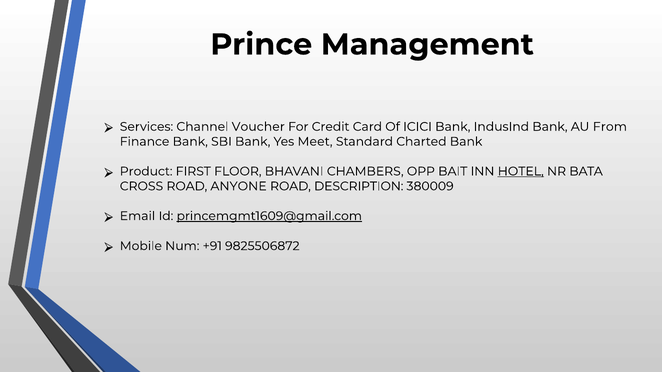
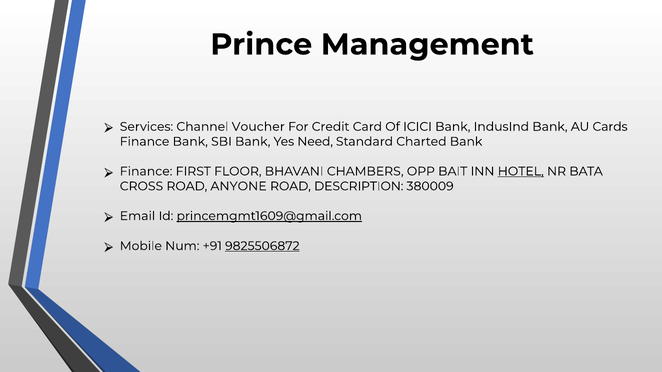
From: From -> Cards (610, 127)
Meet: Meet -> Need (315, 142)
Product: Product -> Finance (146, 171)
9825506872 underline: none -> present (262, 246)
